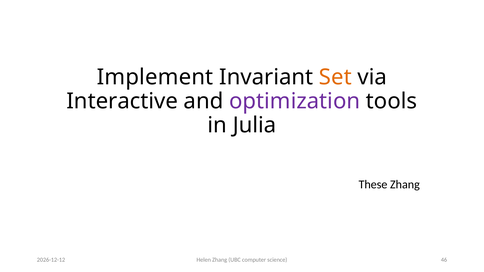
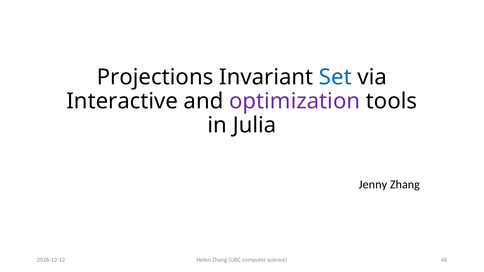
Implement: Implement -> Projections (155, 77)
Set colour: orange -> blue (335, 77)
These: These -> Jenny (373, 185)
